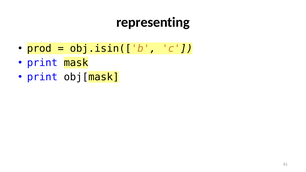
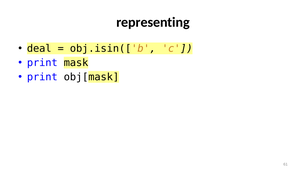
prod: prod -> deal (39, 49)
